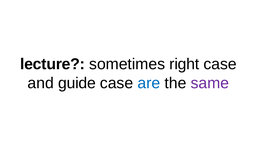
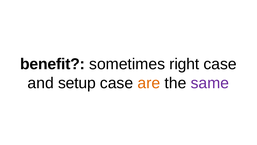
lecture: lecture -> benefit (53, 64)
guide: guide -> setup (77, 83)
are colour: blue -> orange (149, 83)
